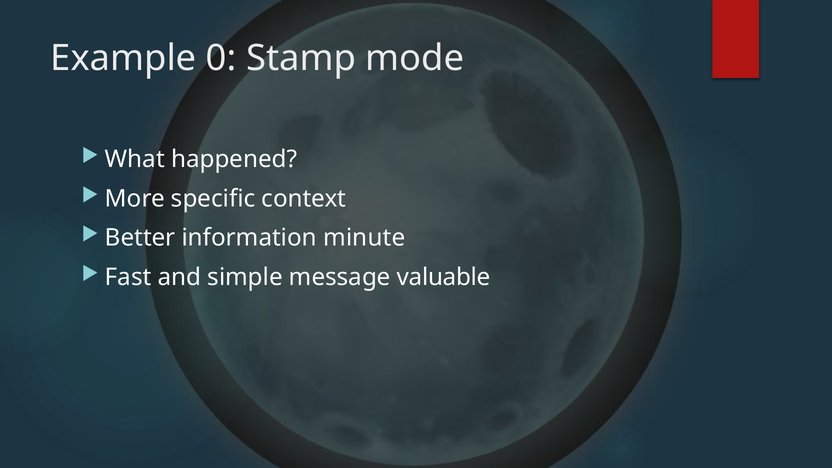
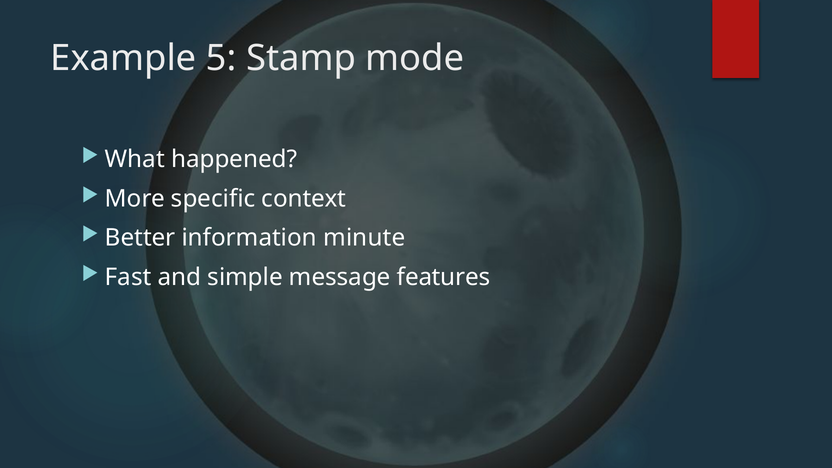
0: 0 -> 5 (221, 58)
valuable: valuable -> features (444, 277)
